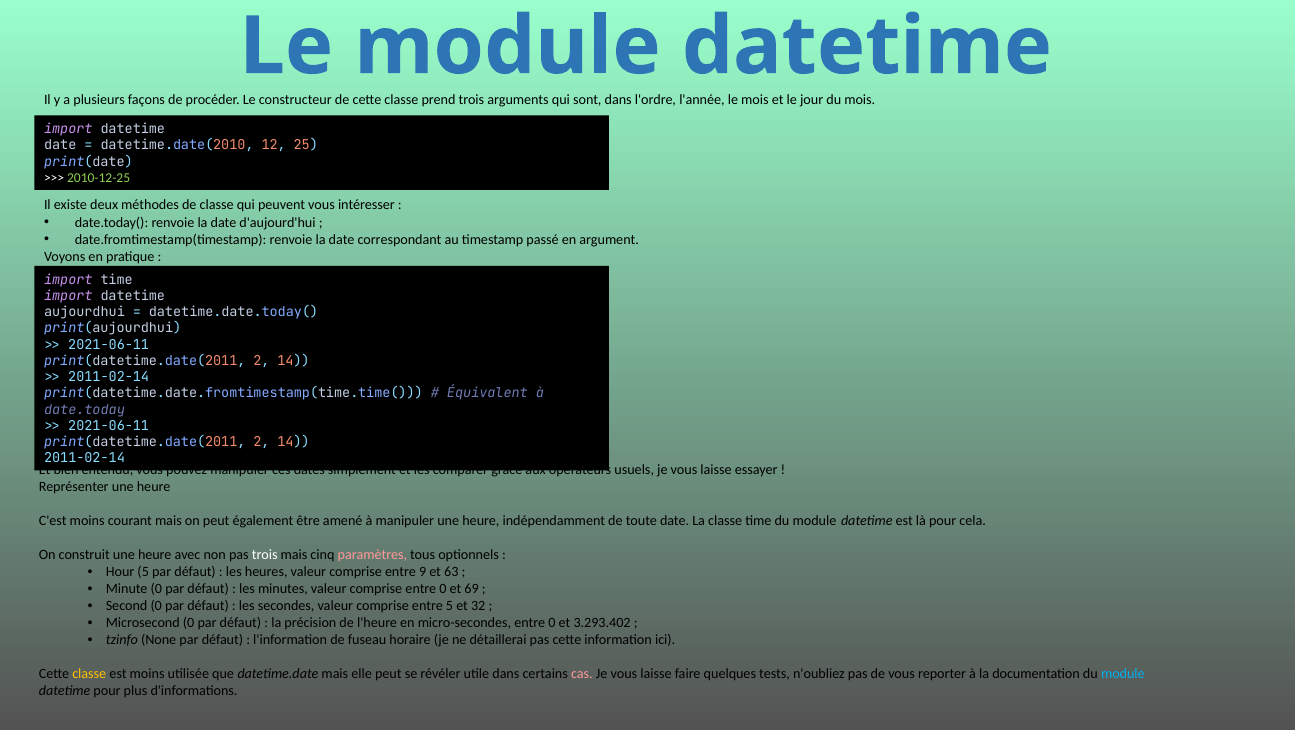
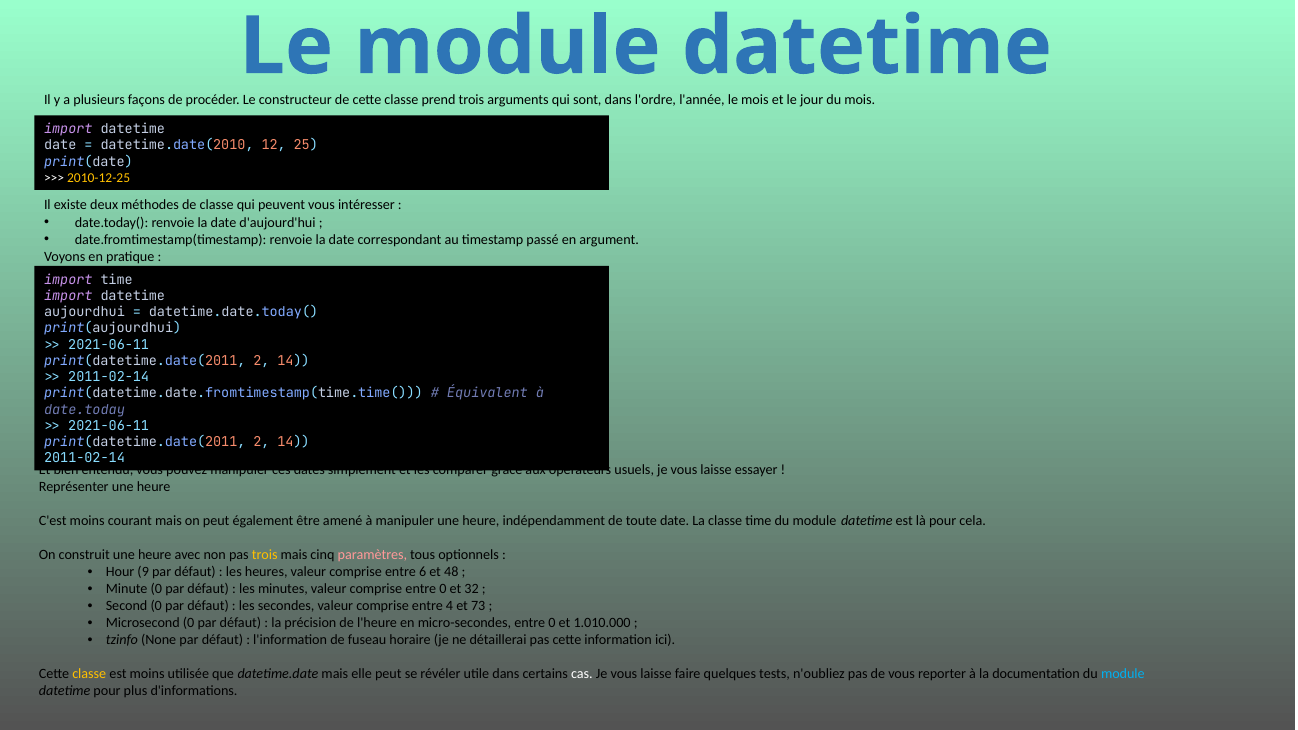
2010-12-25 colour: light green -> yellow (99, 178)
trois colour: white -> yellow (265, 555)
Hour 5: 5 -> 9 (143, 572)
9: 9 -> 6 (423, 572)
63: 63 -> 48 (451, 572)
69: 69 -> 32 (472, 589)
entre 5: 5 -> 4 (450, 606)
32: 32 -> 73 (478, 606)
3.293.402: 3.293.402 -> 1.010.000 (602, 623)
cas colour: pink -> white (582, 674)
